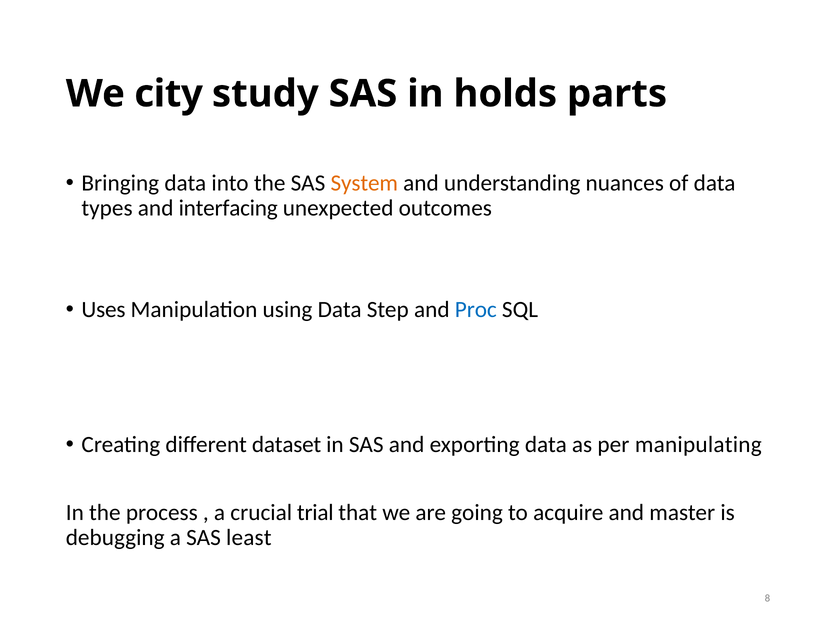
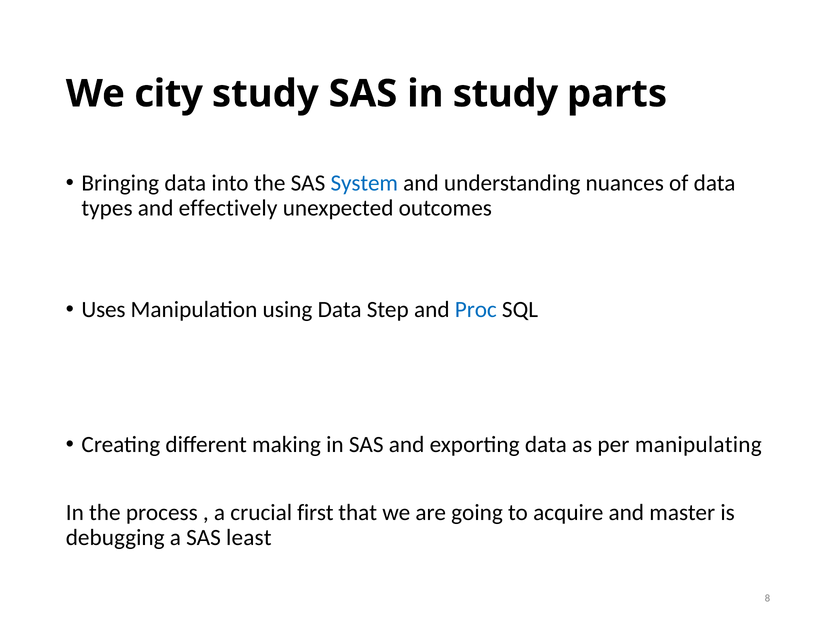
in holds: holds -> study (505, 94)
System colour: orange -> blue (364, 183)
interfacing: interfacing -> effectively (228, 208)
dataset: dataset -> making (286, 445)
trial: trial -> first (315, 512)
